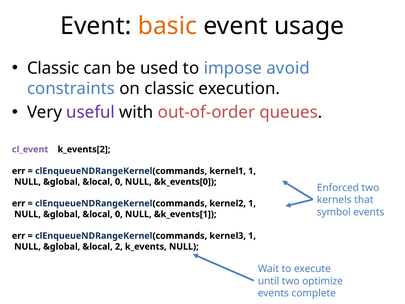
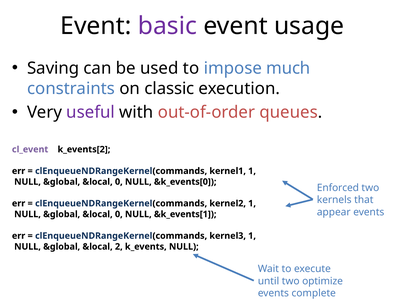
basic colour: orange -> purple (167, 26)
Classic: Classic -> Saving (53, 68)
avoid: avoid -> much (288, 68)
symbol: symbol -> appear (334, 212)
